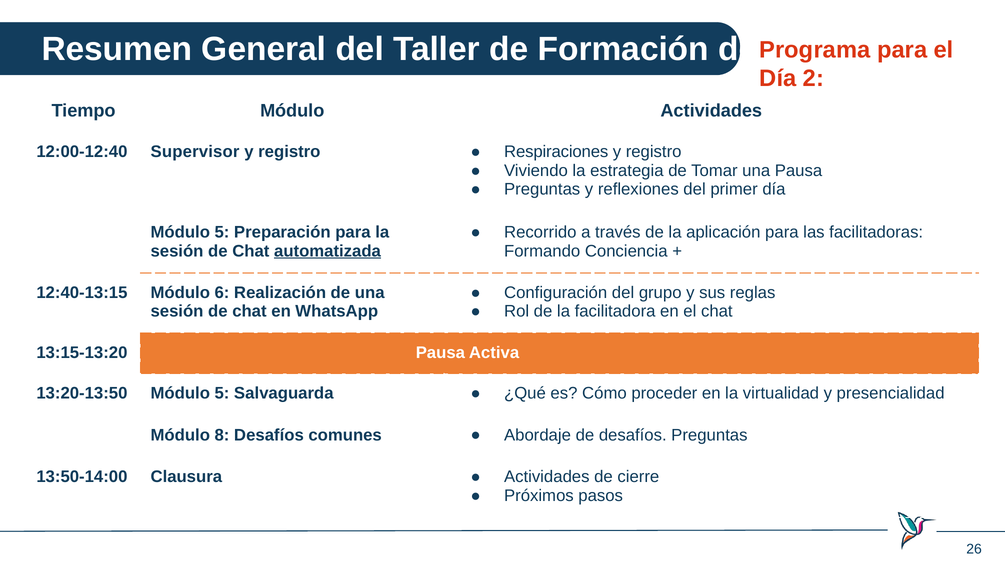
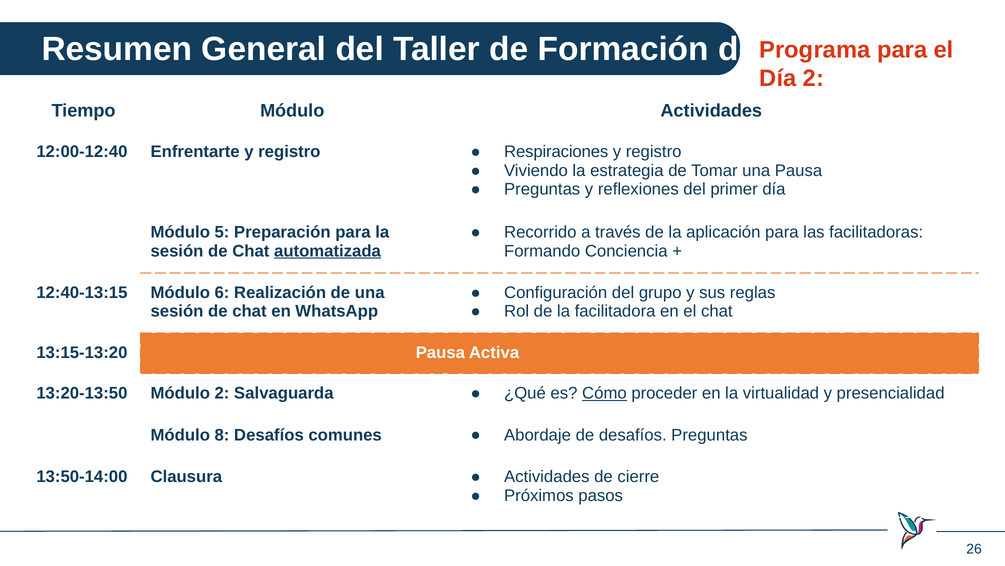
Supervisor: Supervisor -> Enfrentarte (195, 152)
13:20-13:50 Módulo 5: 5 -> 2 (222, 393)
Cómo underline: none -> present (604, 393)
